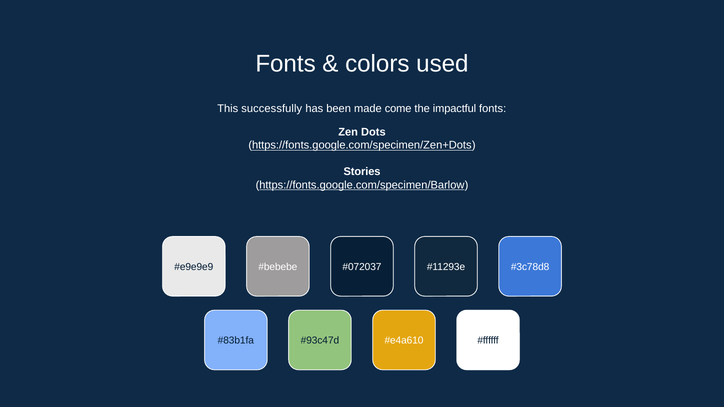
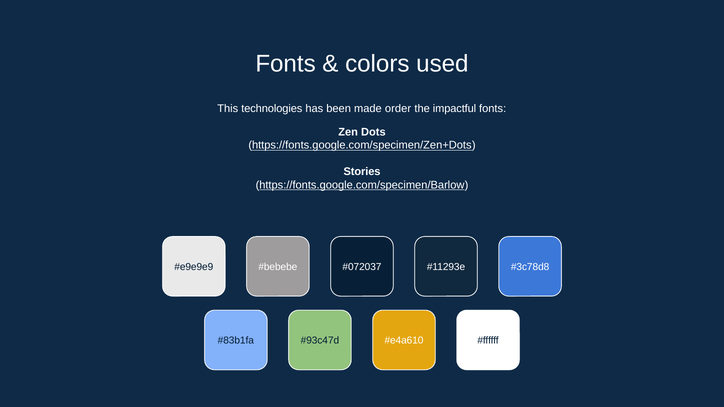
successfully: successfully -> technologies (272, 109)
come: come -> order (398, 109)
